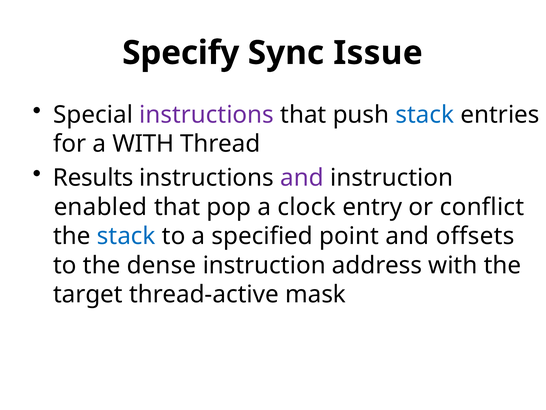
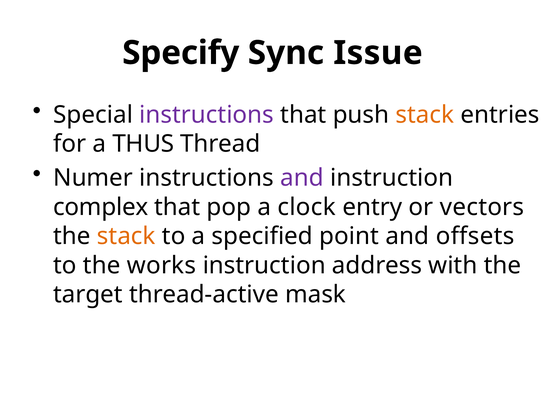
stack colour: blue -> orange (425, 115)
a WITH: WITH -> THUS (143, 144)
Results: Results -> Numer (93, 178)
enabled: enabled -> complex (101, 207)
conflict: conflict -> vectors (482, 207)
stack colour: blue -> orange (126, 236)
dense: dense -> works (161, 265)
